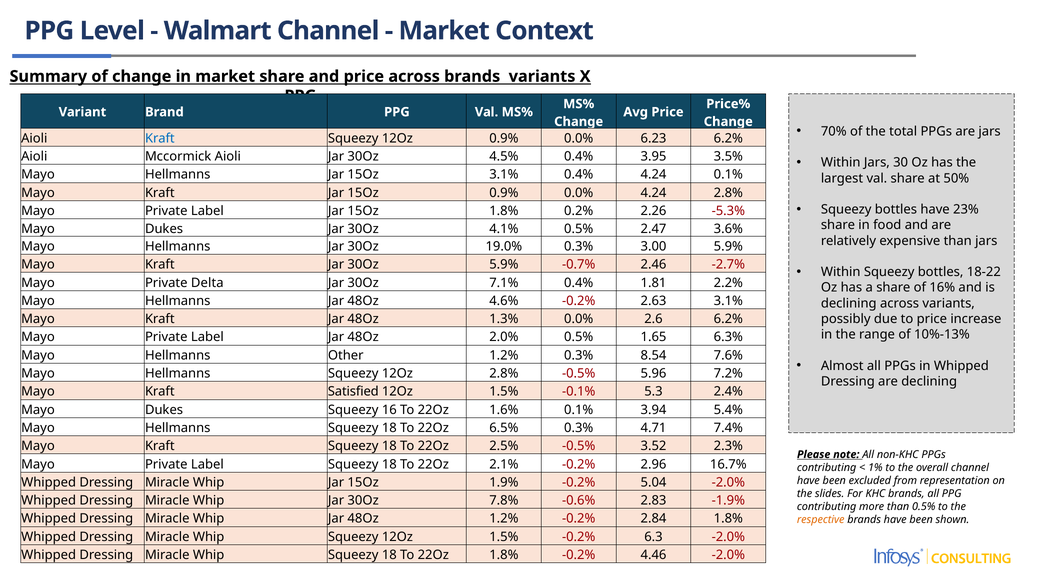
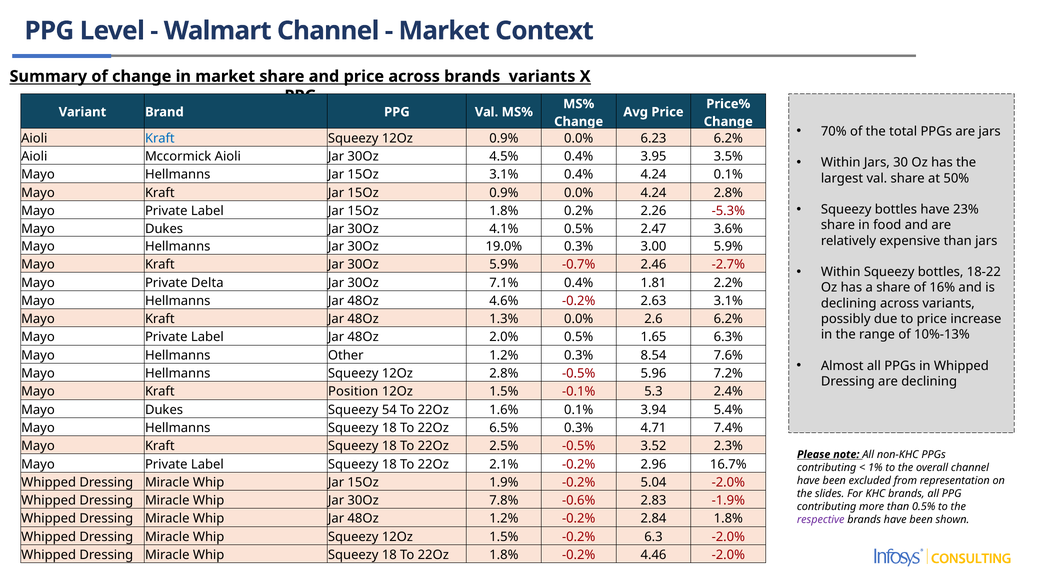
Satisfied: Satisfied -> Position (353, 392)
16: 16 -> 54 (389, 410)
respective colour: orange -> purple (821, 520)
